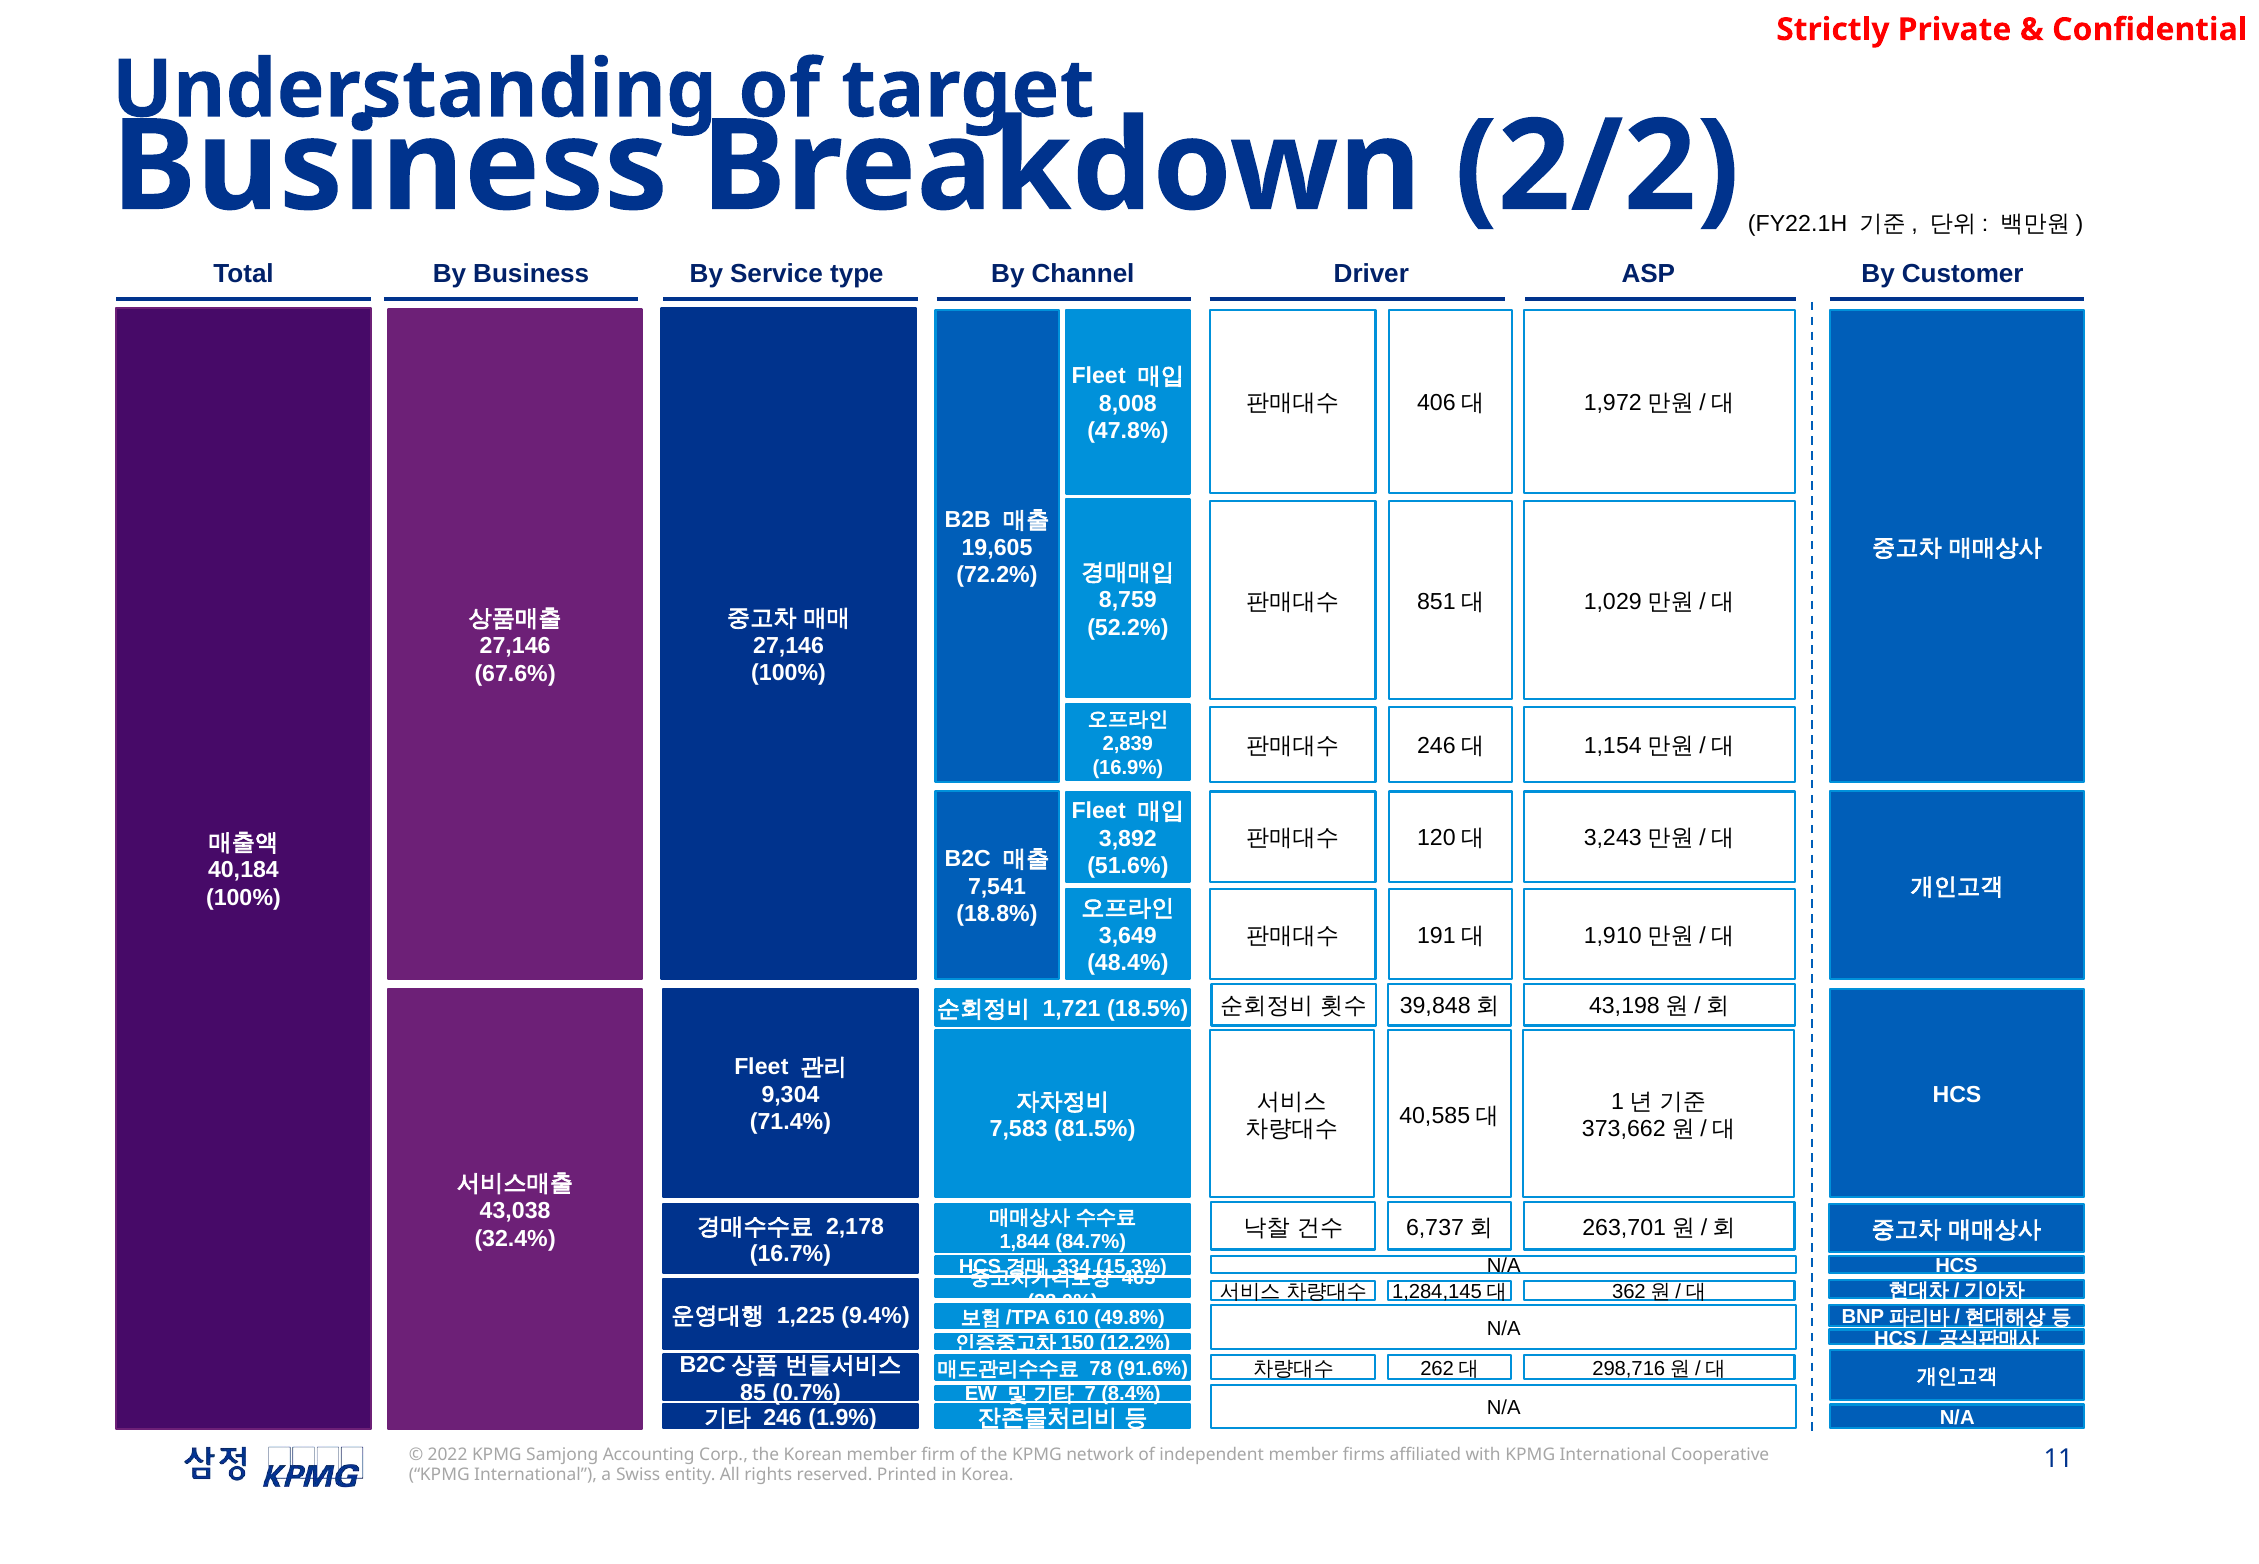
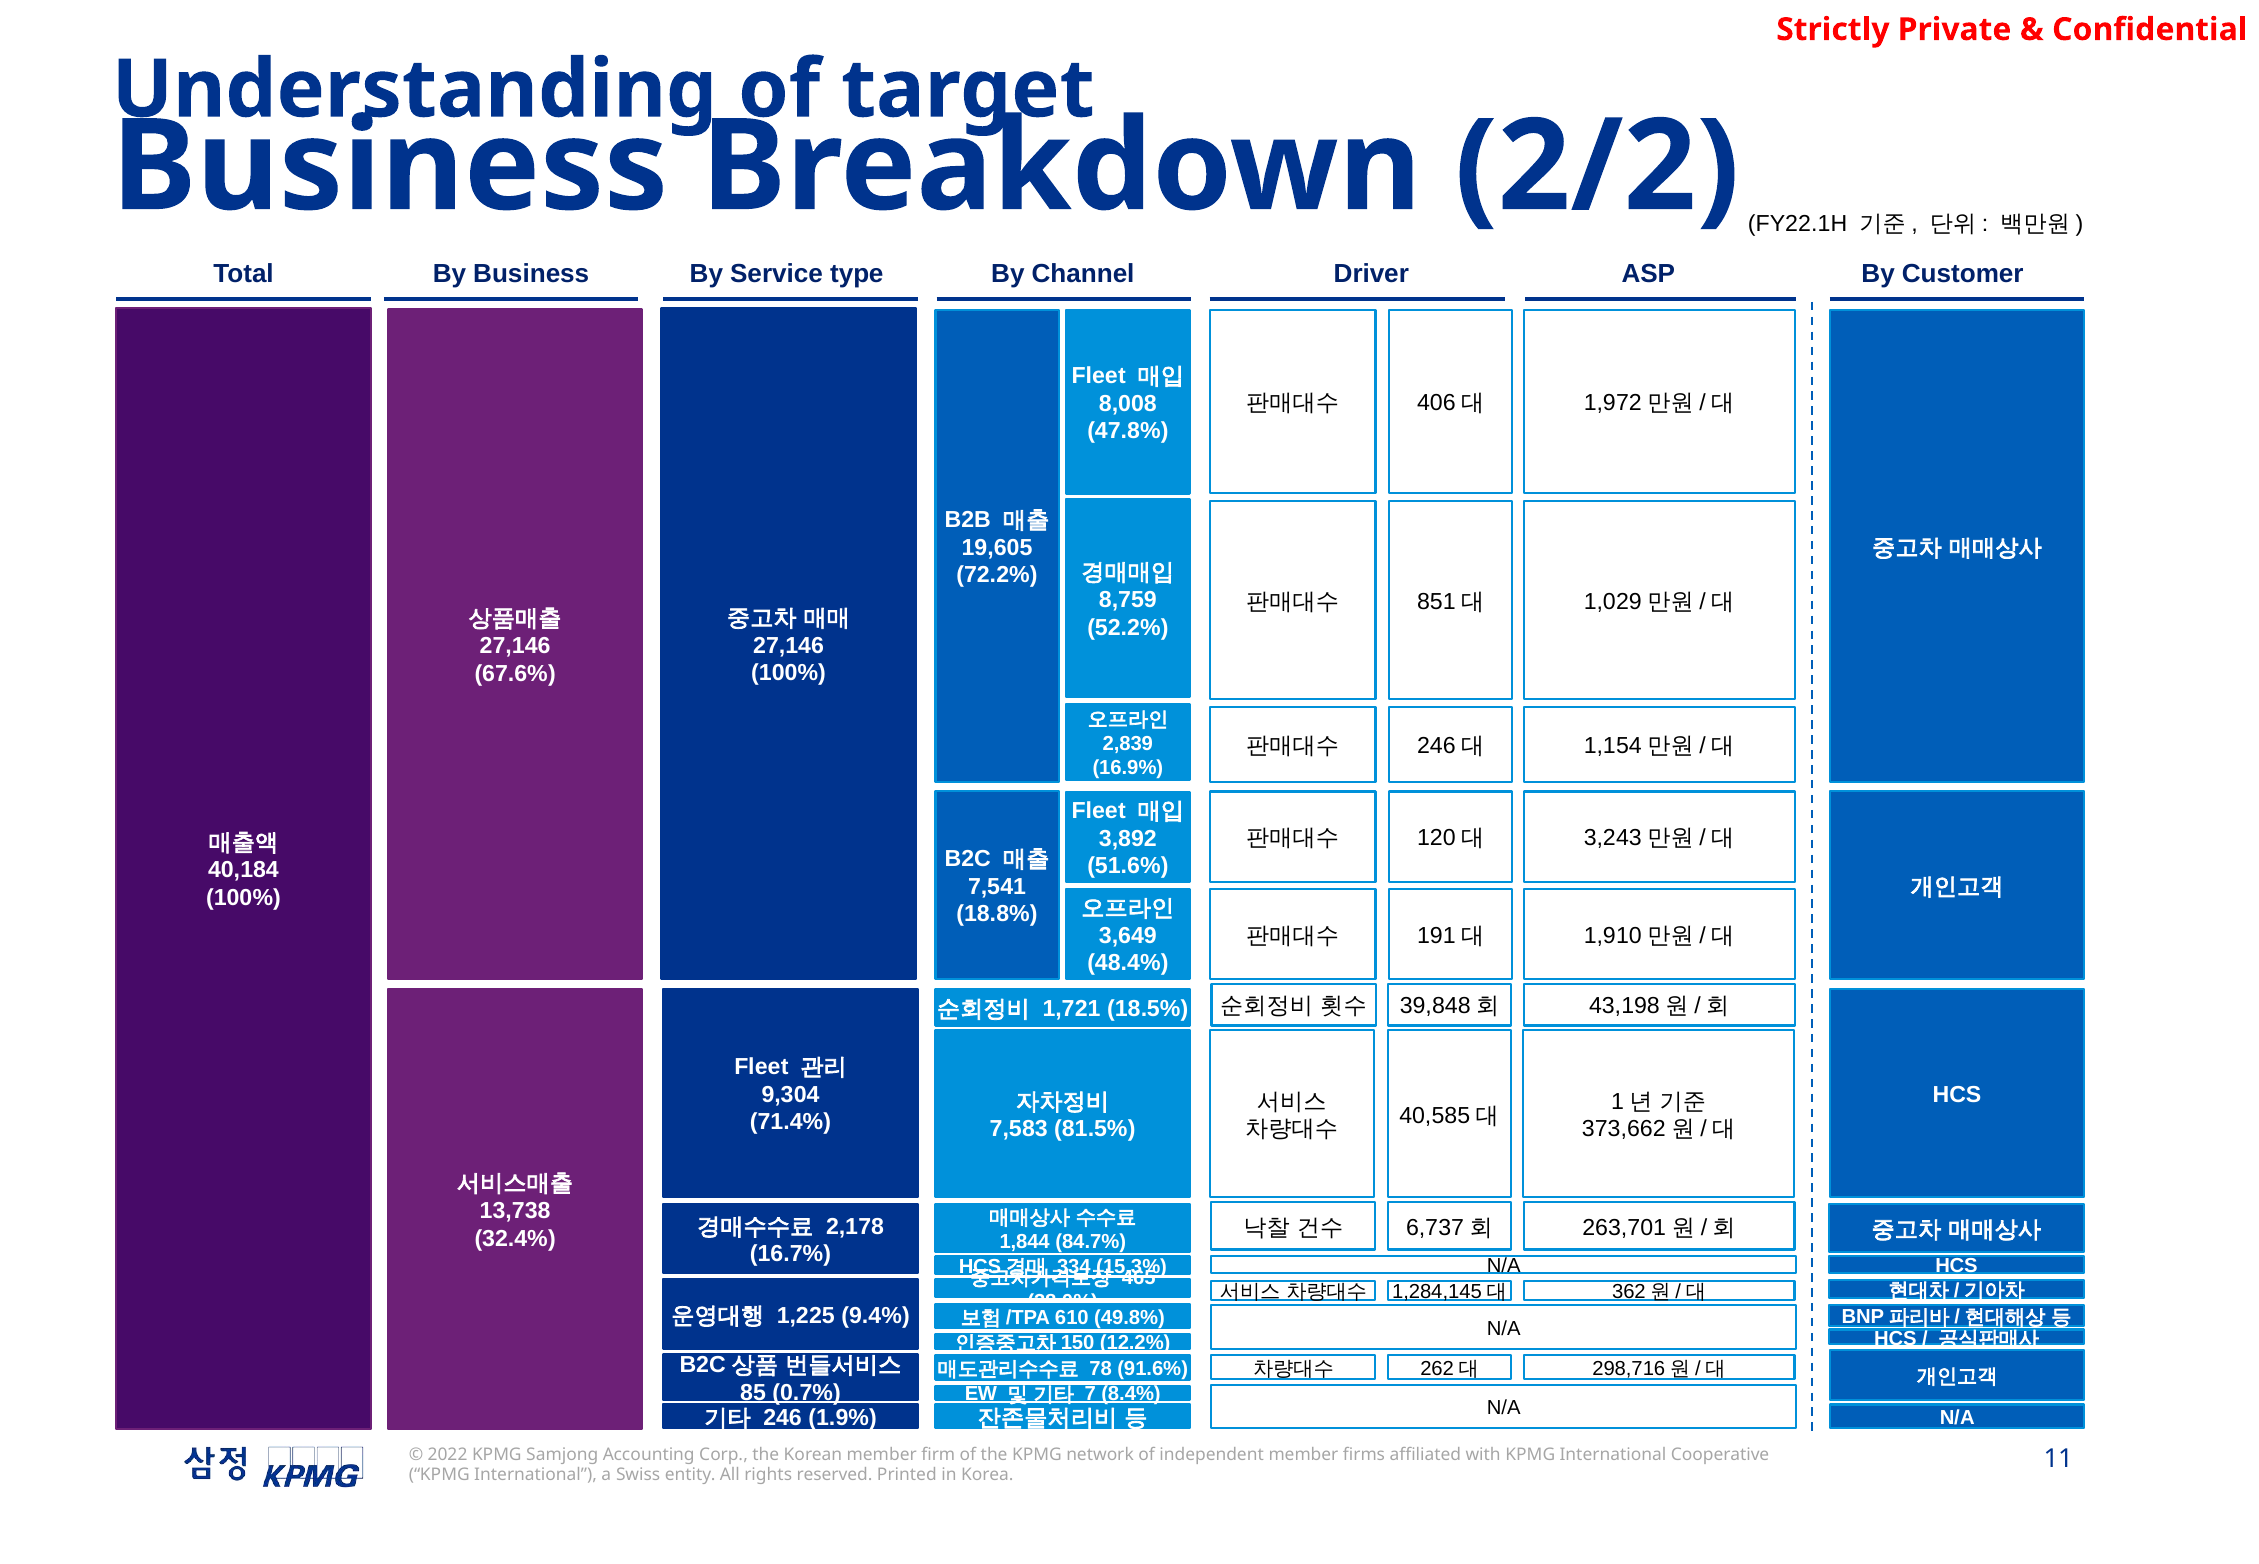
43,038: 43,038 -> 13,738 (515, 1211)
